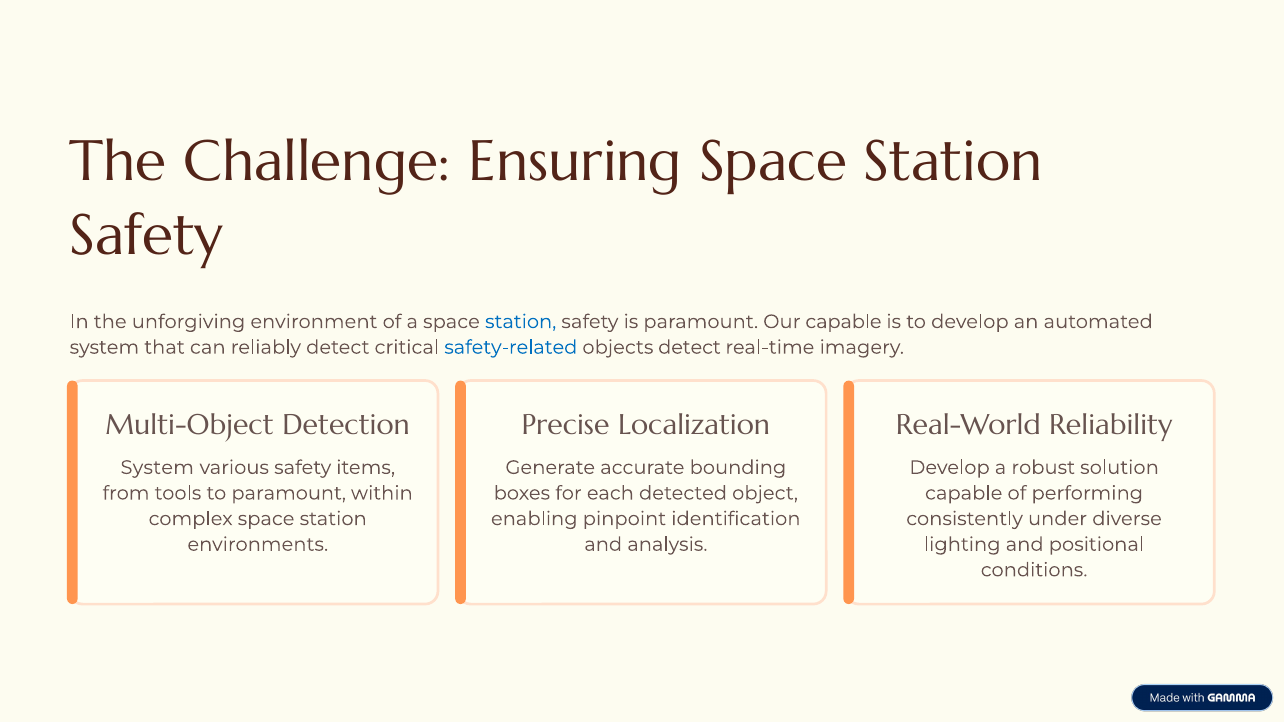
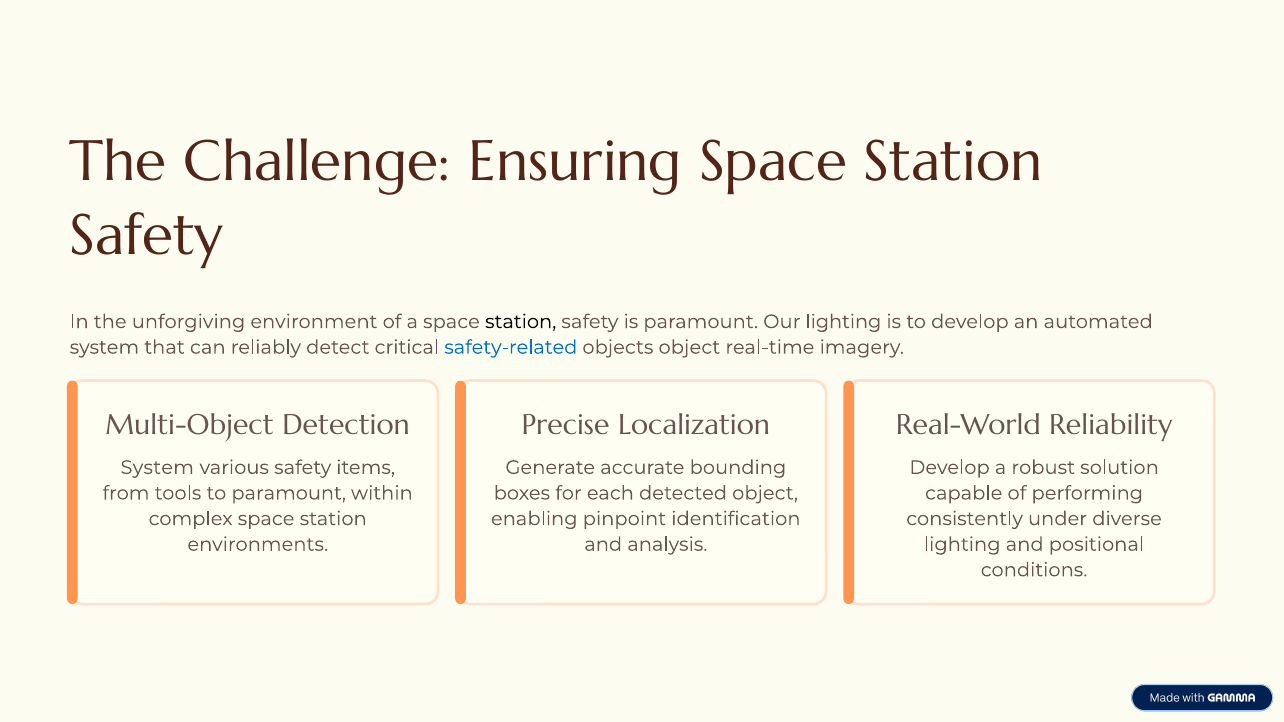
station colour: blue -> black (521, 322)
Our capable: capable -> lighting (843, 322)
objects detect: detect -> object (689, 347)
